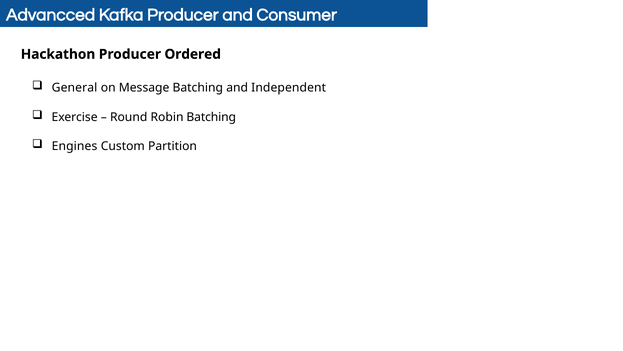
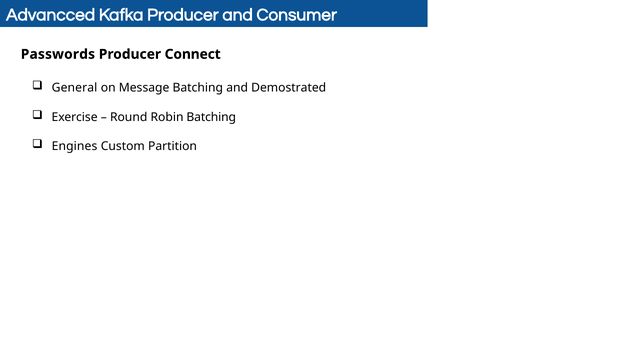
Hackathon: Hackathon -> Passwords (58, 54)
Ordered: Ordered -> Connect (193, 54)
Independent: Independent -> Demostrated (289, 88)
